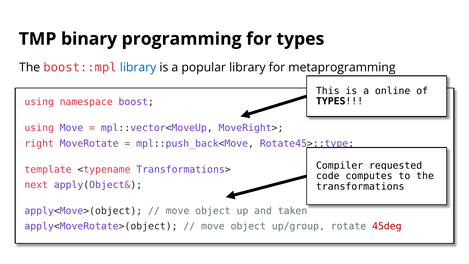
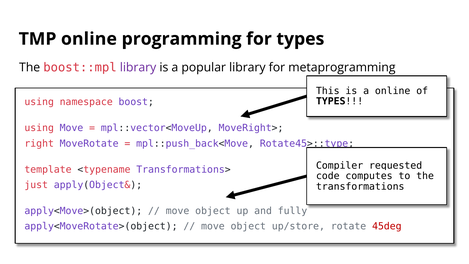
TMP binary: binary -> online (89, 39)
library colour: blue -> purple (138, 68)
next: next -> just (36, 185)
taken: taken -> fully (293, 211)
up/group: up/group -> up/store (298, 226)
